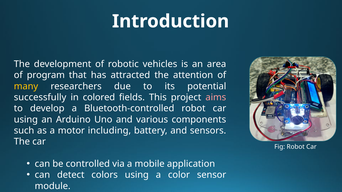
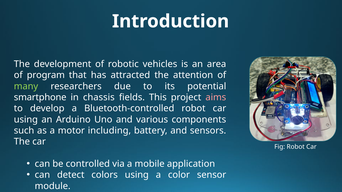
many colour: yellow -> light green (26, 86)
successfully: successfully -> smartphone (40, 97)
colored: colored -> chassis (99, 97)
